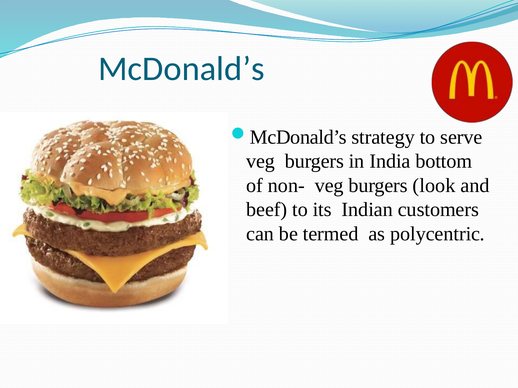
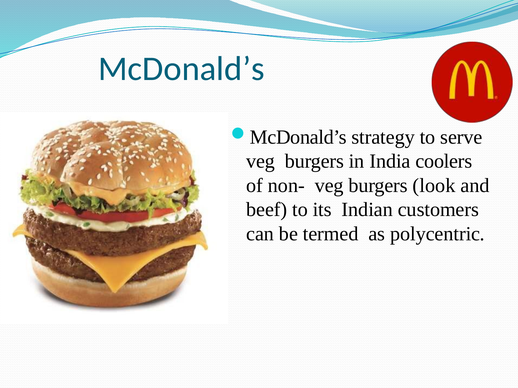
bottom: bottom -> coolers (444, 161)
